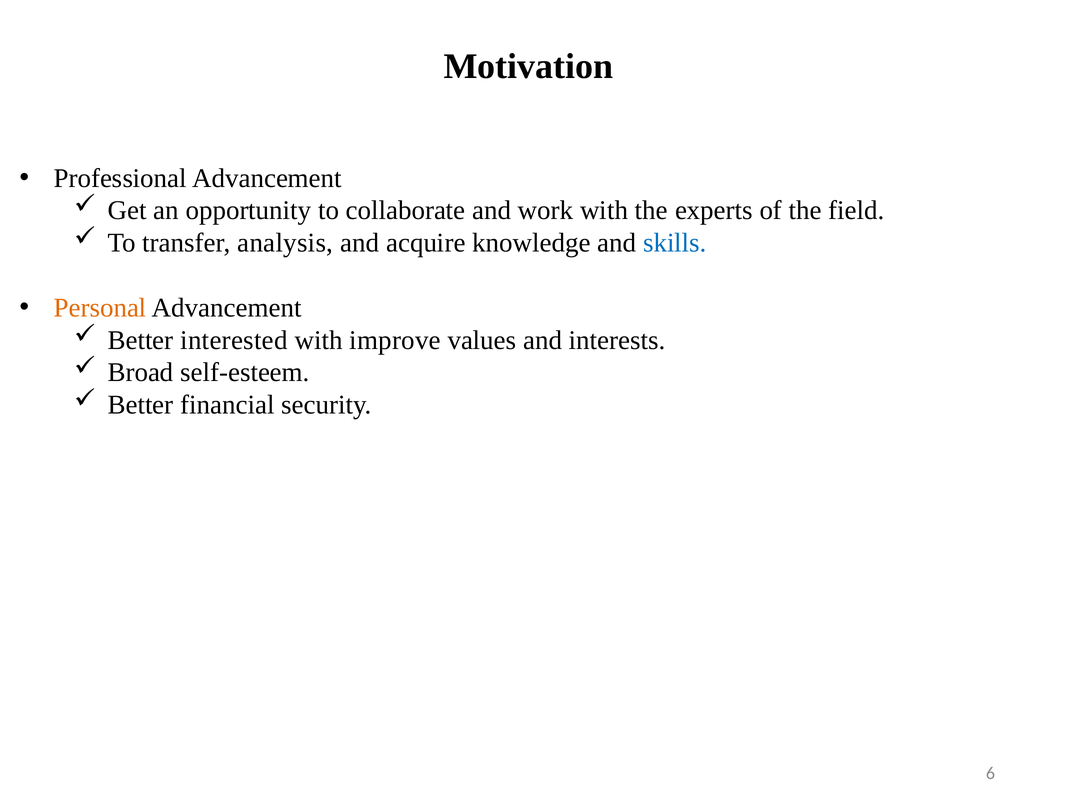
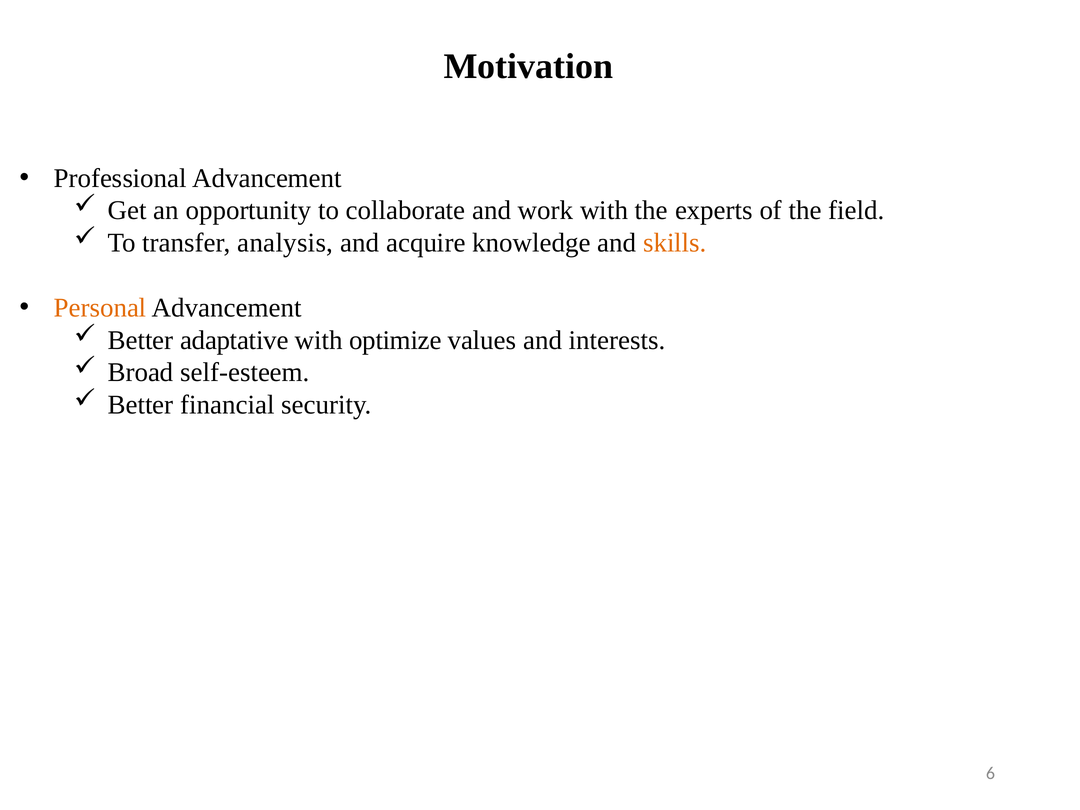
skills colour: blue -> orange (675, 243)
interested: interested -> adaptative (234, 340)
improve: improve -> optimize (395, 340)
